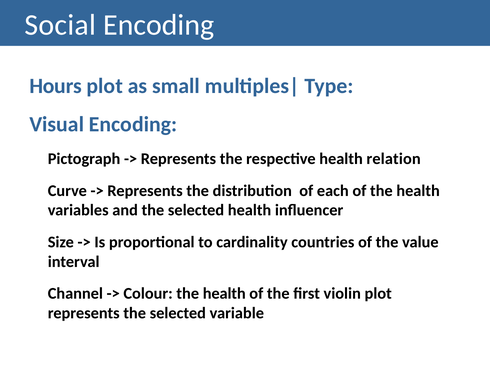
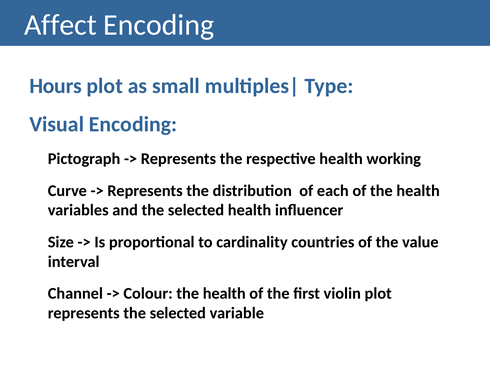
Social: Social -> Affect (60, 25)
relation: relation -> working (394, 159)
